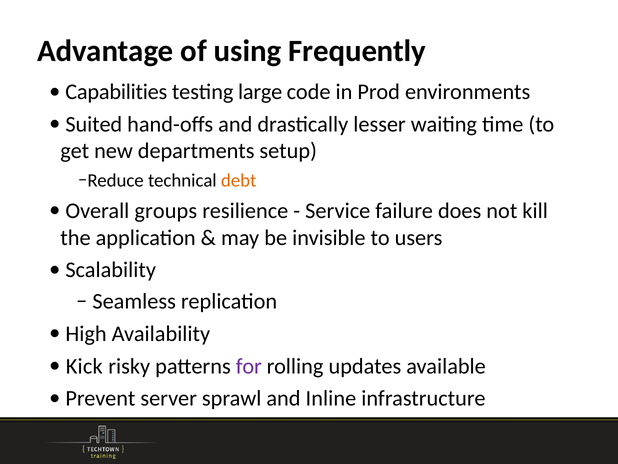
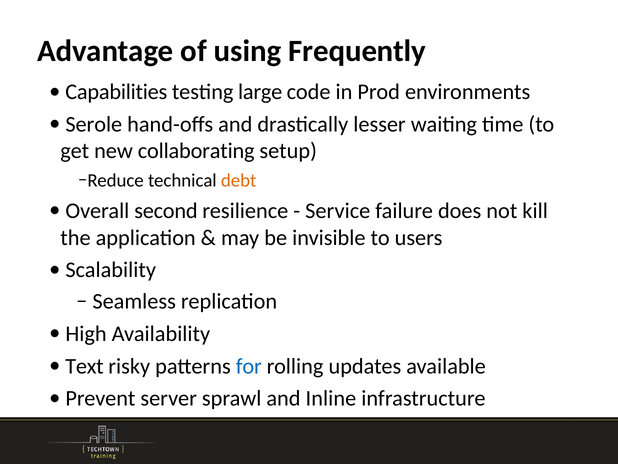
Suited: Suited -> Serole (94, 124)
departments: departments -> collaborating (196, 151)
groups: groups -> second (166, 211)
Kick: Kick -> Text (84, 366)
for colour: purple -> blue (249, 366)
